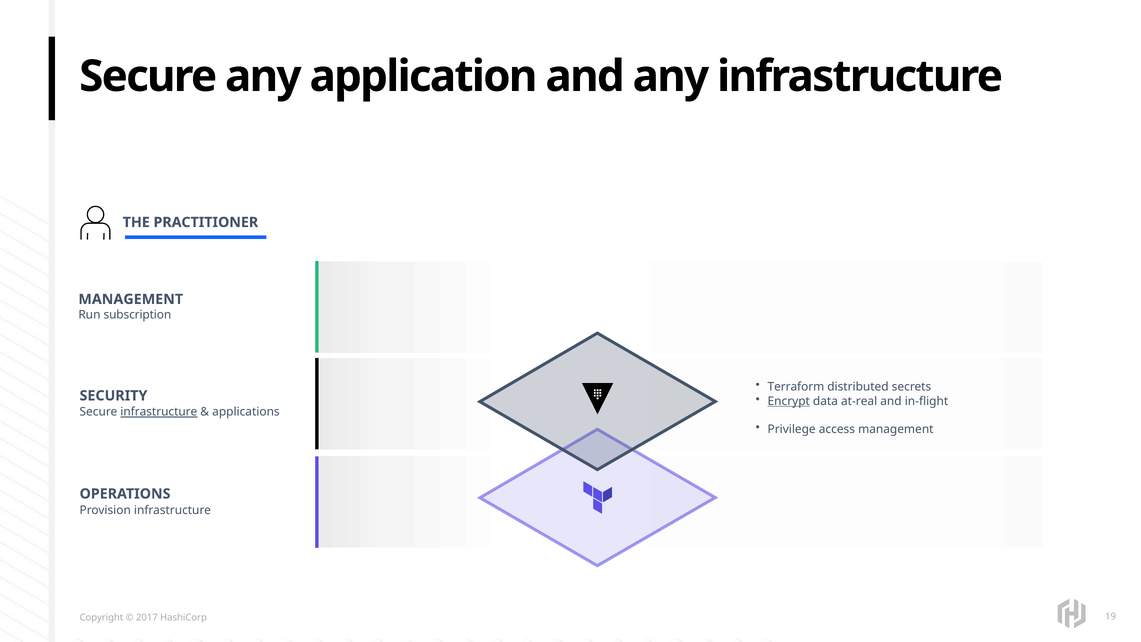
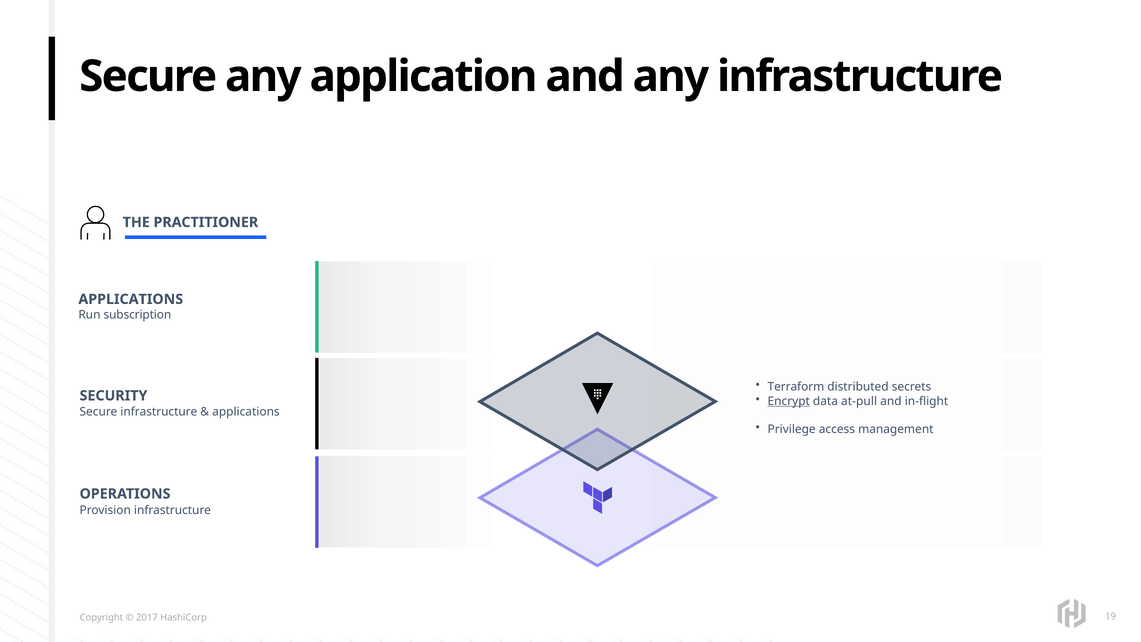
MANAGEMENT: MANAGEMENT -> APPLICATIONS (131, 299)
at-real: at-real -> at-pull (859, 401)
infrastructure underline: present -> none (159, 412)
